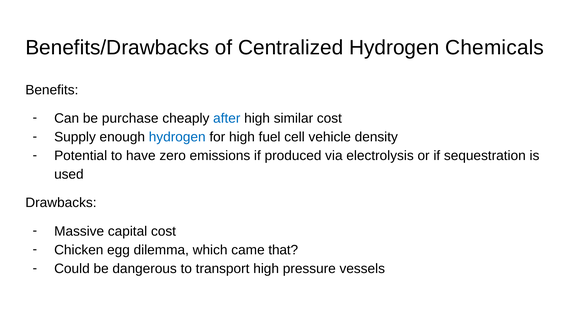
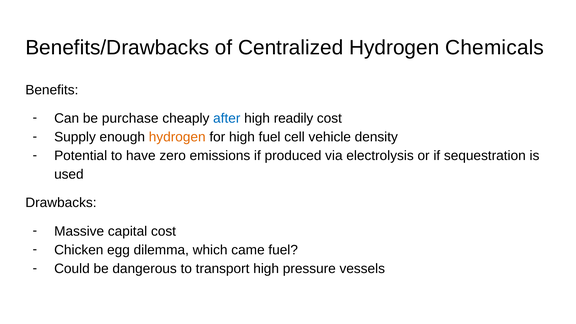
similar: similar -> readily (293, 118)
hydrogen colour: blue -> orange (177, 137)
came that: that -> fuel (283, 250)
